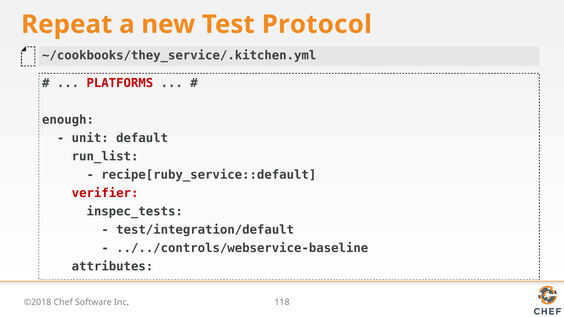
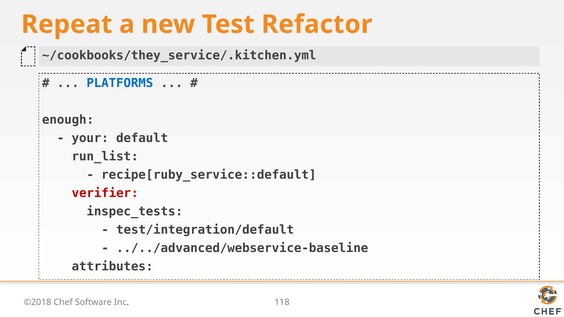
Protocol: Protocol -> Refactor (317, 24)
PLATFORMS colour: red -> blue (120, 83)
unit: unit -> your (90, 138)
../../controls/webservice-baseline: ../../controls/webservice-baseline -> ../../advanced/webservice-baseline (242, 248)
